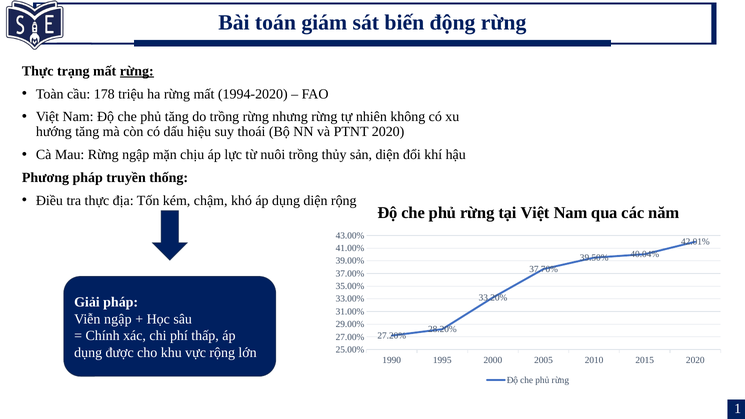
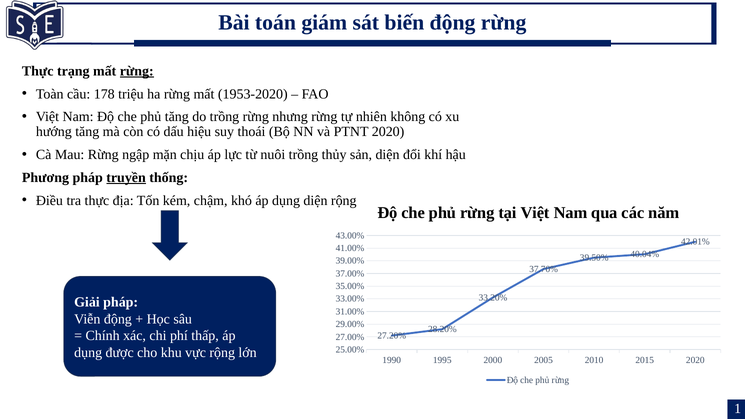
1994-2020: 1994-2020 -> 1953-2020 (253, 94)
truyền underline: none -> present (126, 178)
Viễn ngập: ngập -> động (118, 319)
